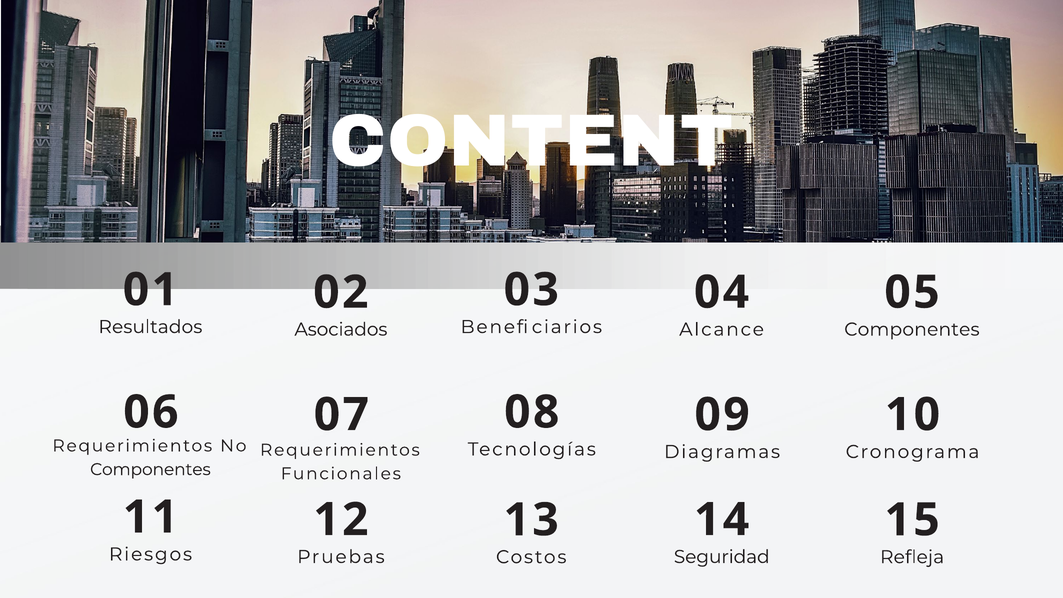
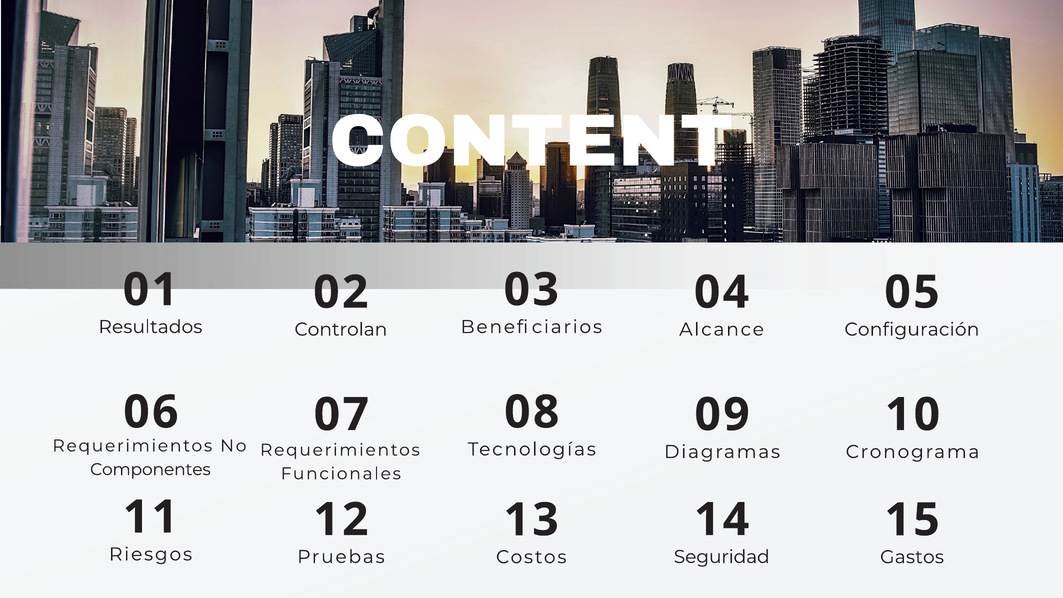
Asociados: Asociados -> Controlan (341, 329)
Componentes: Componentes -> Configuración (912, 329)
Refleja: Refleja -> Gastos (912, 557)
